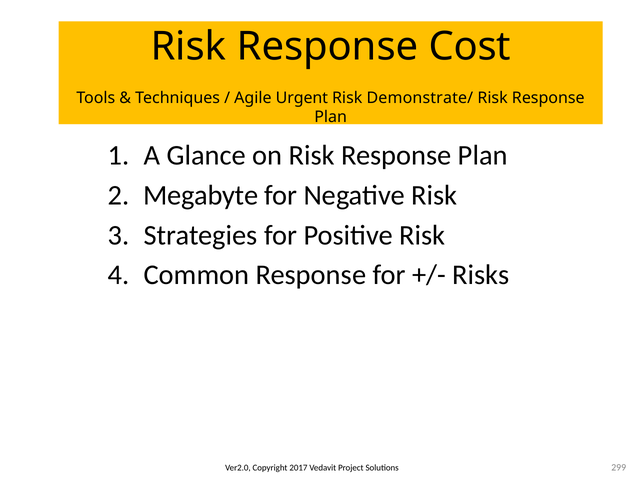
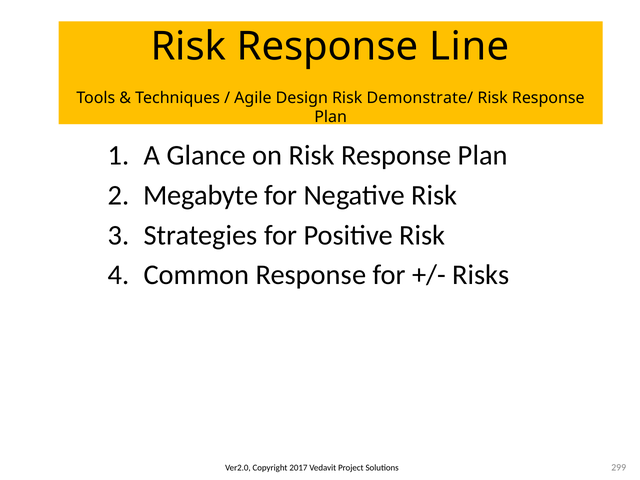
Cost: Cost -> Line (469, 47)
Urgent: Urgent -> Design (302, 98)
